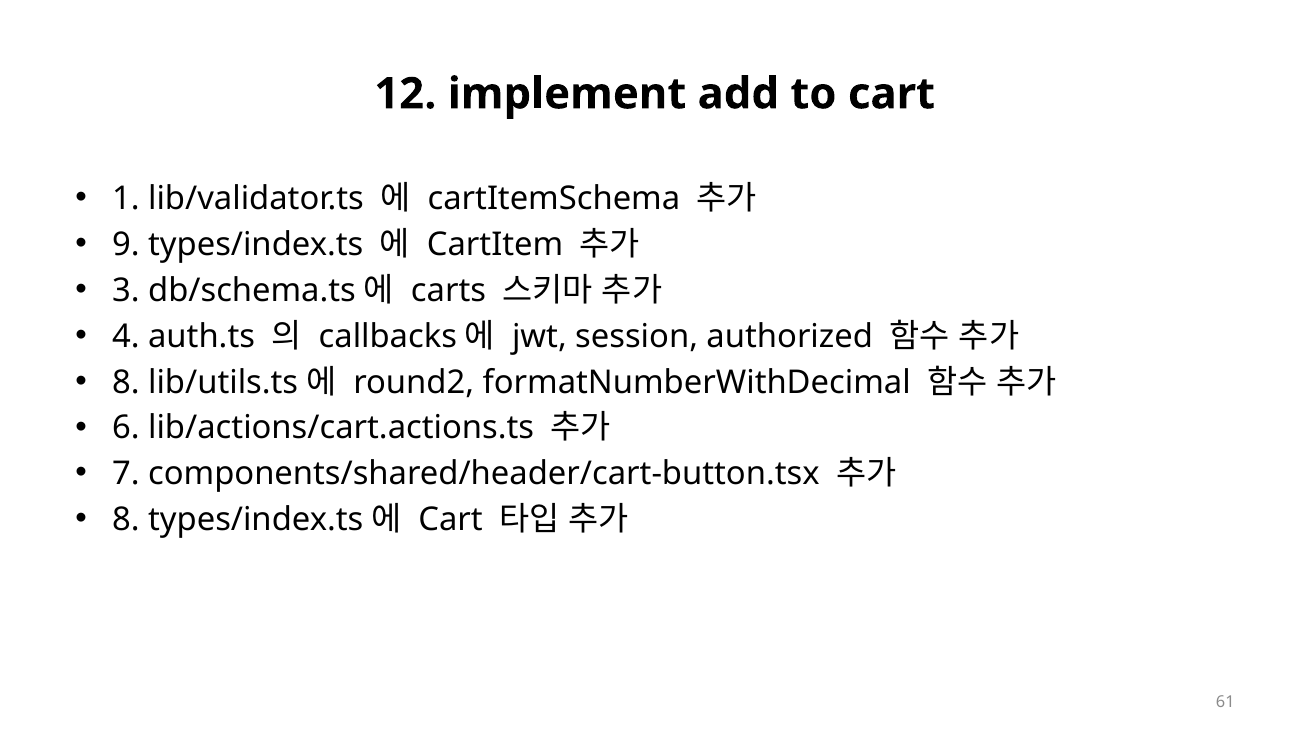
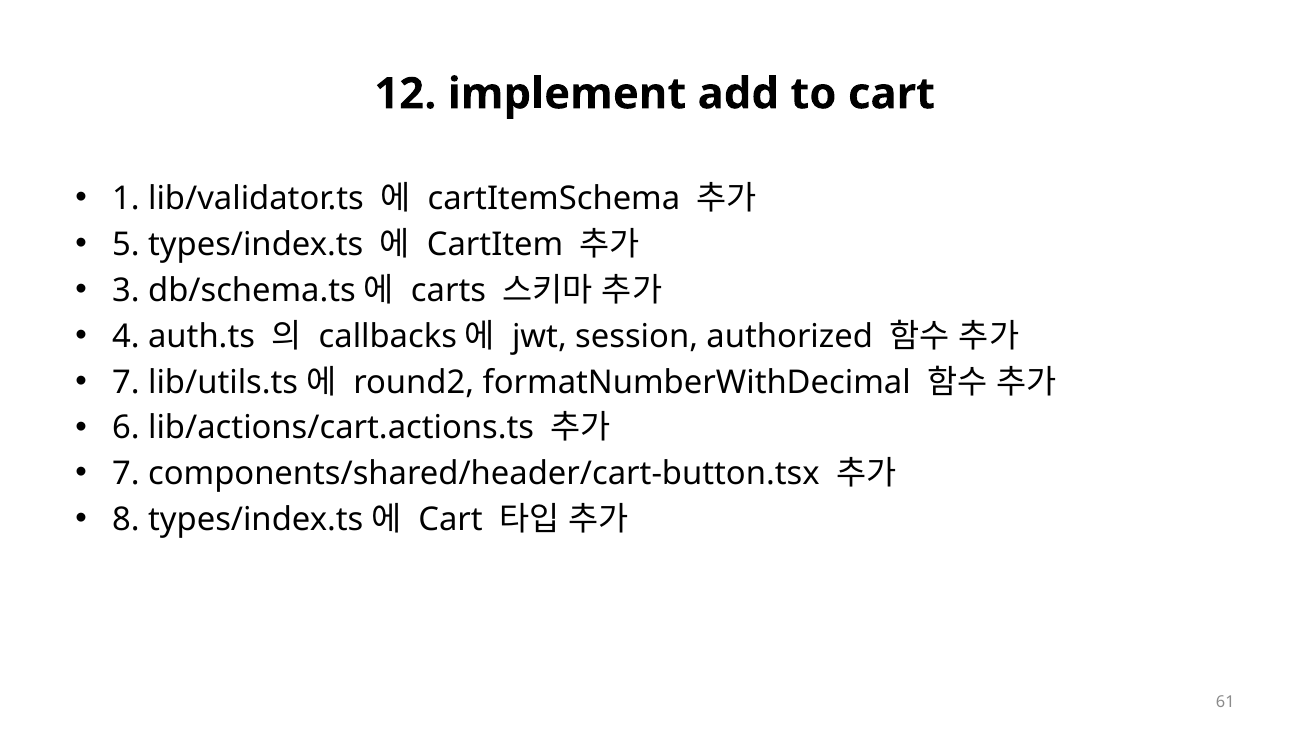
9: 9 -> 5 (126, 245)
8: 8 -> 7 (126, 382)
